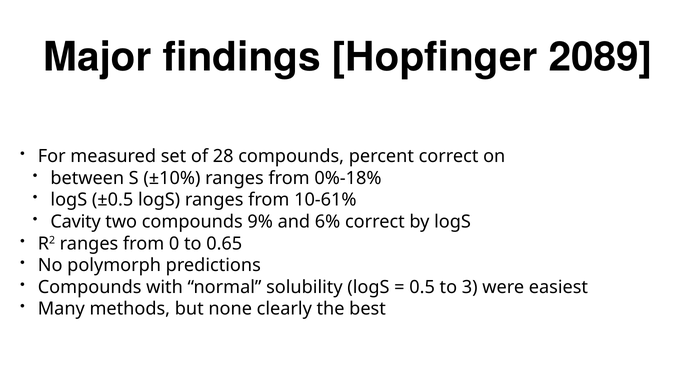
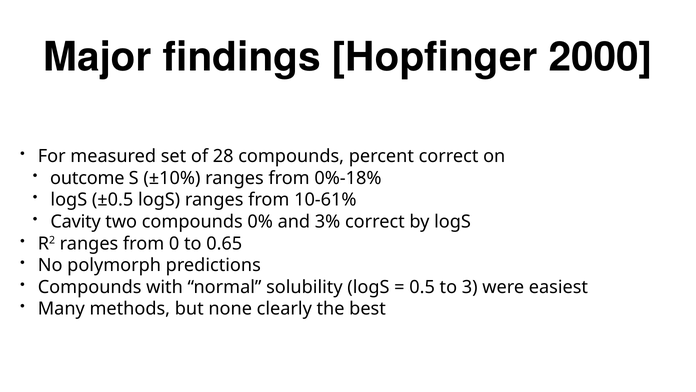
2089: 2089 -> 2000 (601, 57)
between: between -> outcome (87, 178)
9%: 9% -> 0% (260, 221)
6%: 6% -> 3% (328, 221)
